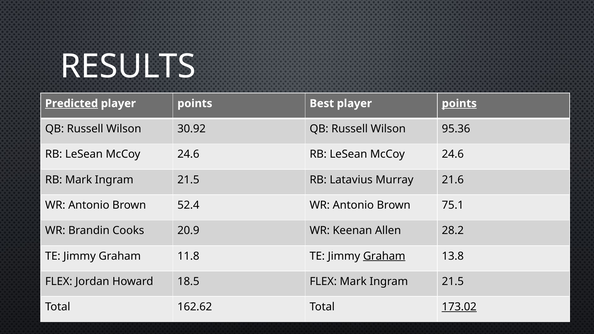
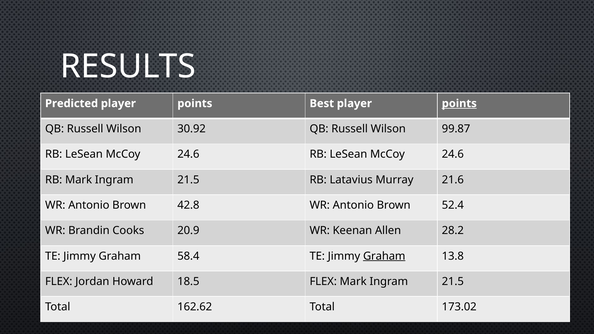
Predicted underline: present -> none (72, 104)
95.36: 95.36 -> 99.87 (456, 129)
52.4: 52.4 -> 42.8 (188, 205)
75.1: 75.1 -> 52.4 (453, 205)
11.8: 11.8 -> 58.4 (188, 256)
173.02 underline: present -> none (459, 307)
